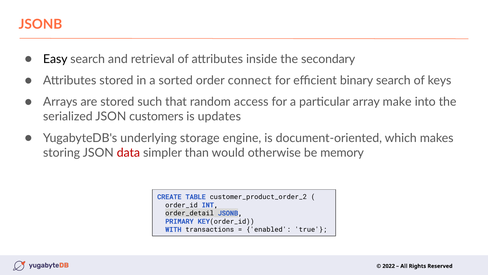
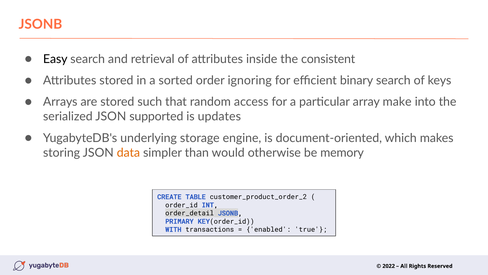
secondary: secondary -> consistent (328, 59)
connect: connect -> ignoring (250, 80)
customers: customers -> supported (156, 116)
data colour: red -> orange (128, 152)
